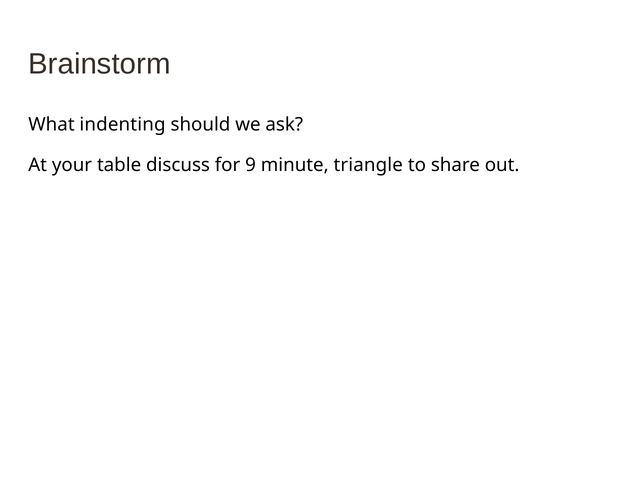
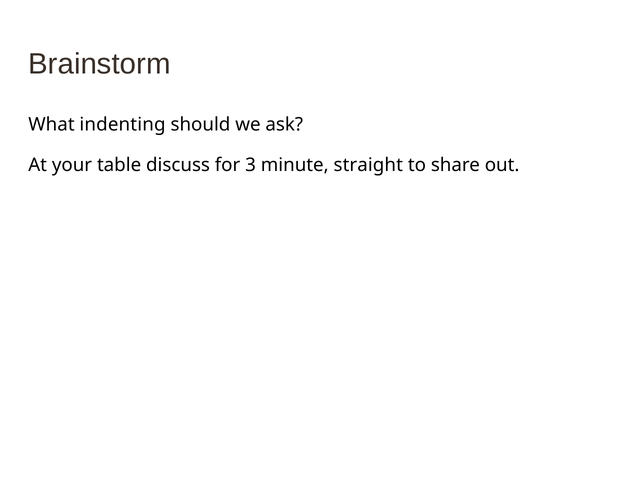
9: 9 -> 3 (251, 165)
triangle: triangle -> straight (368, 165)
